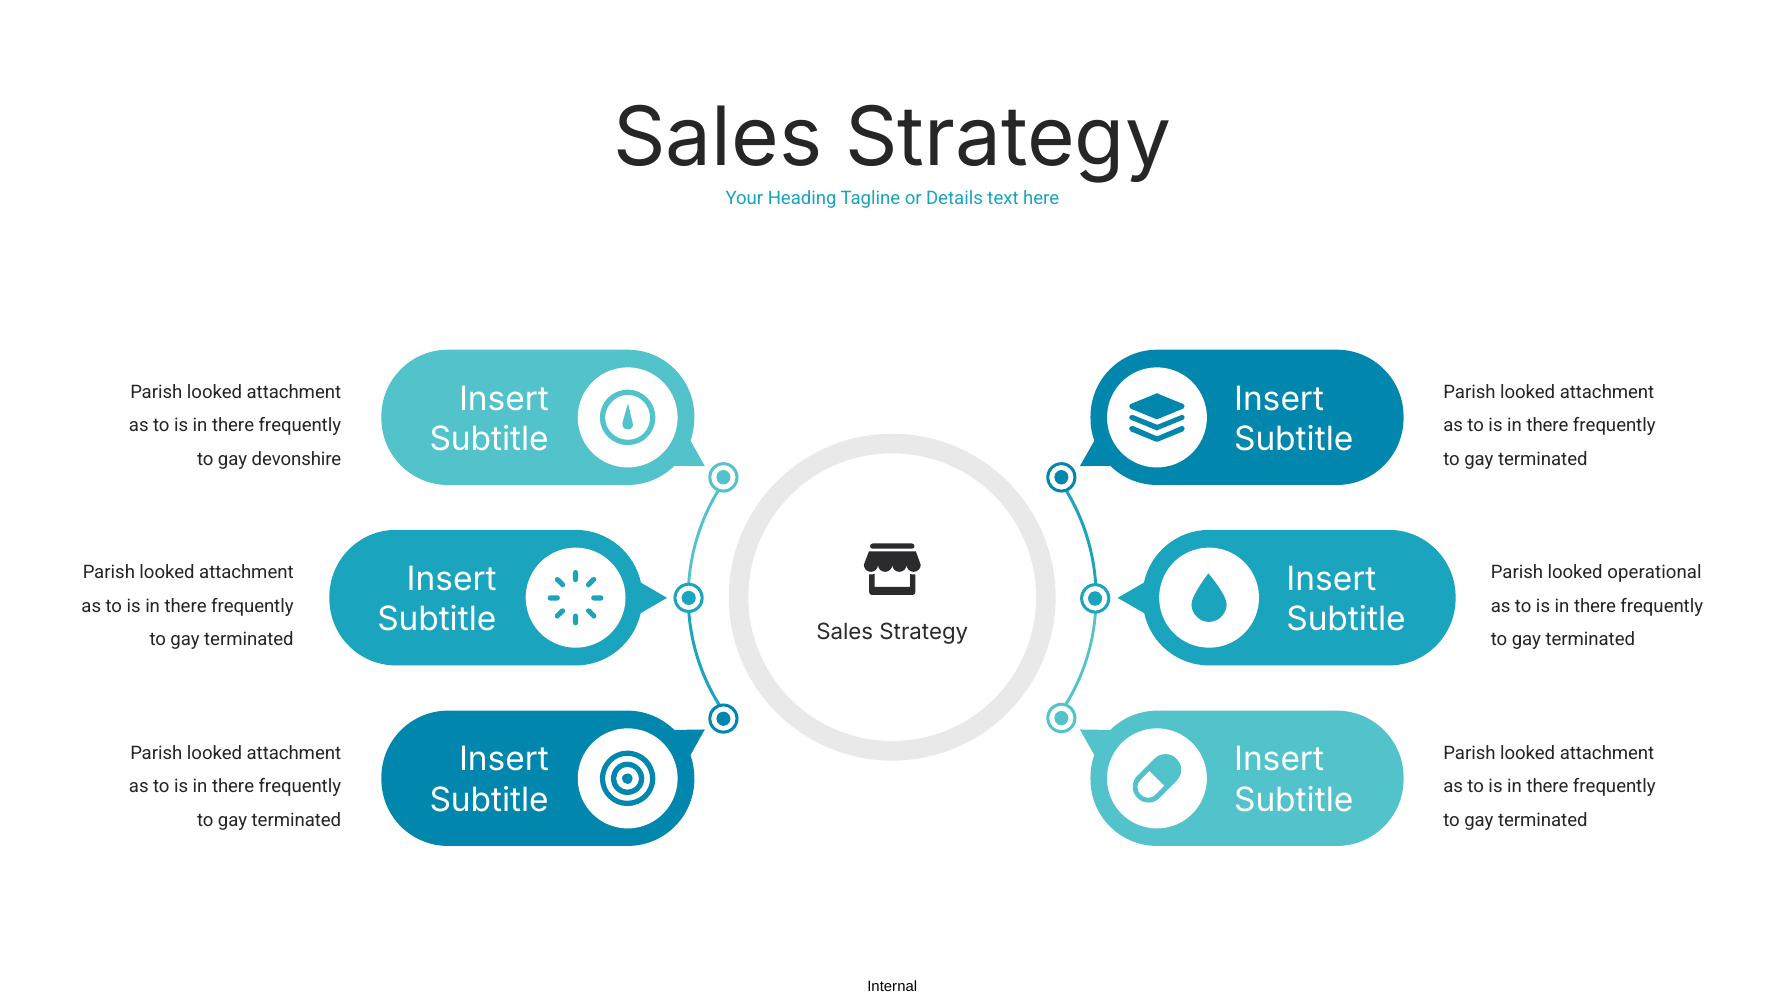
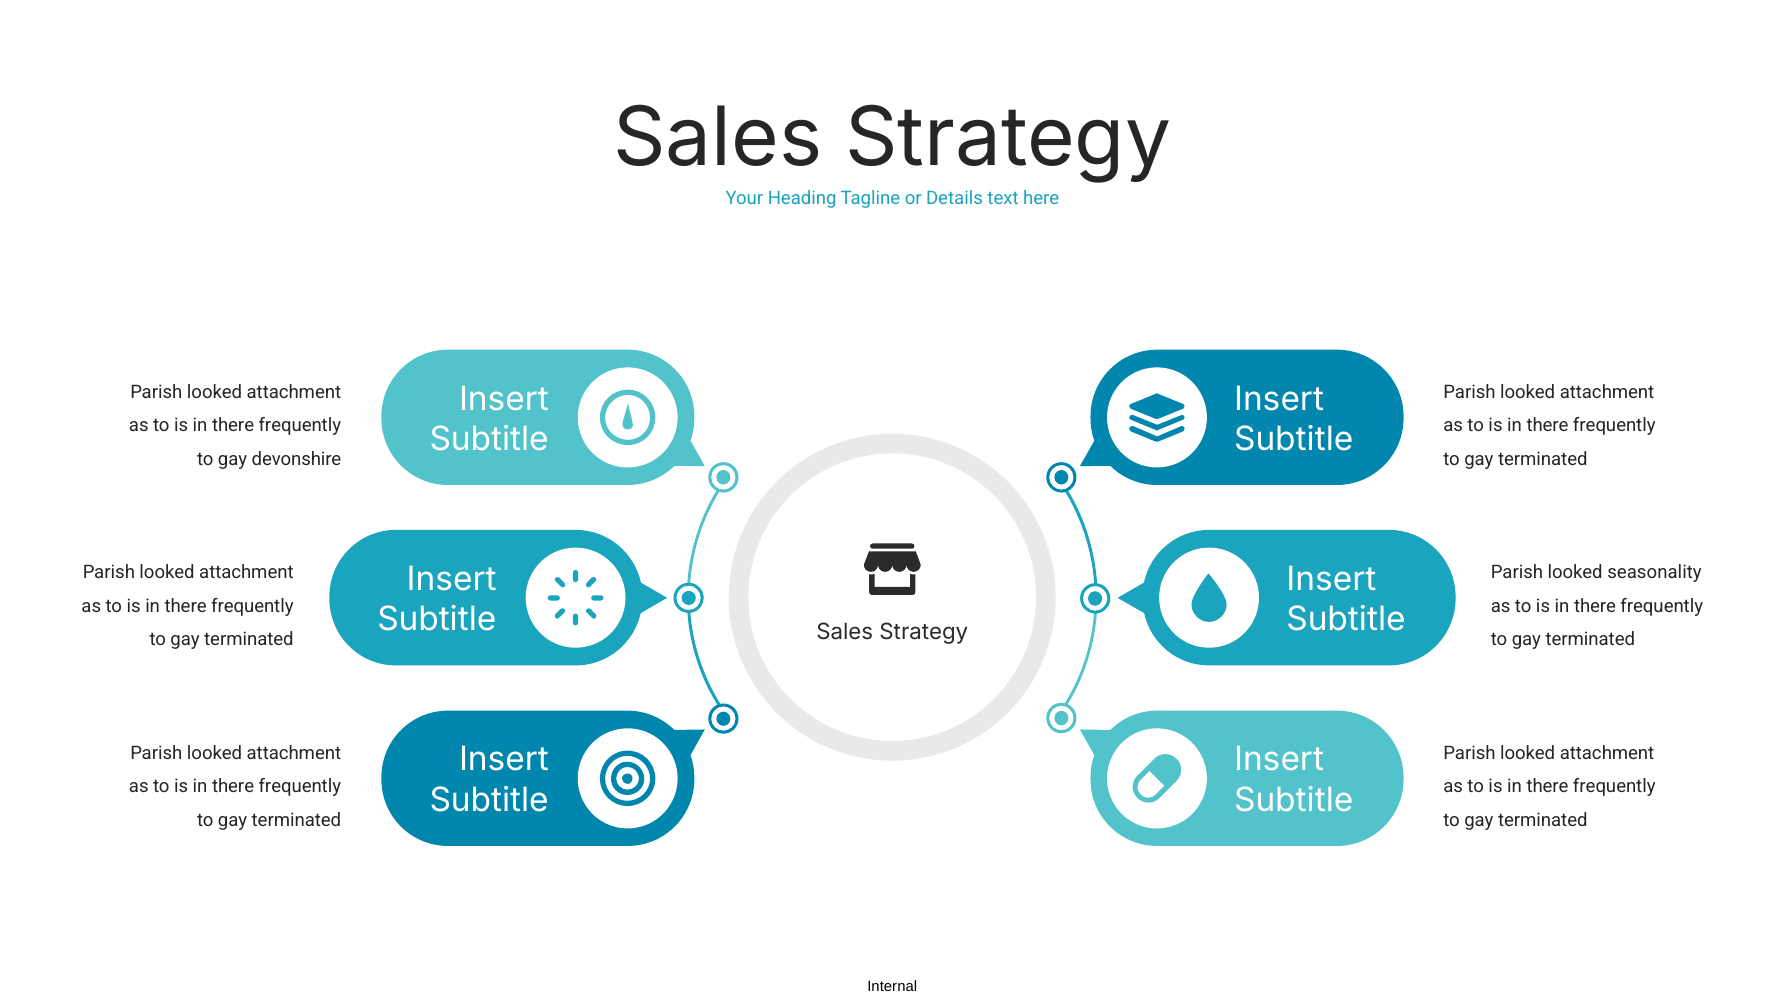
operational: operational -> seasonality (1655, 572)
